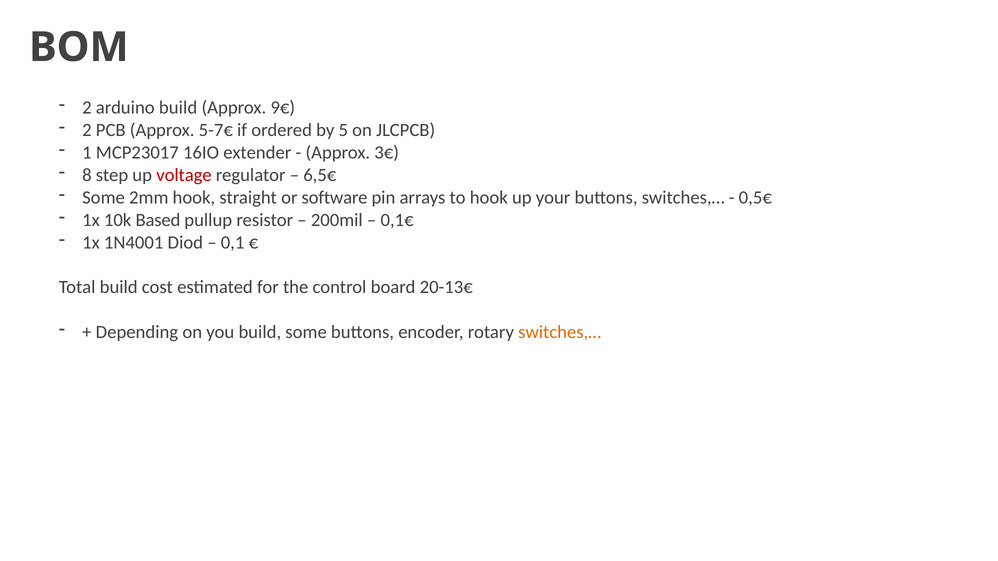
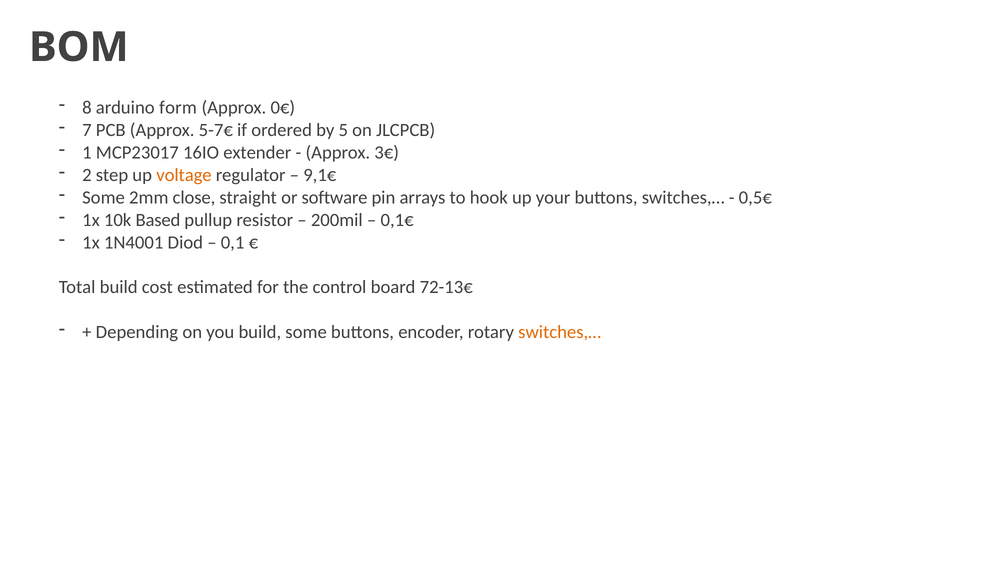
2: 2 -> 8 (87, 108)
arduino build: build -> form (178, 108)
9€: 9€ -> 0€ (283, 108)
2: 2 -> 7 (87, 130)
8: 8 -> 2 (87, 175)
voltage colour: red -> orange (184, 175)
6,5€: 6,5€ -> 9,1€ (320, 175)
2mm hook: hook -> close (194, 198)
20-13€: 20-13€ -> 72-13€ (446, 288)
